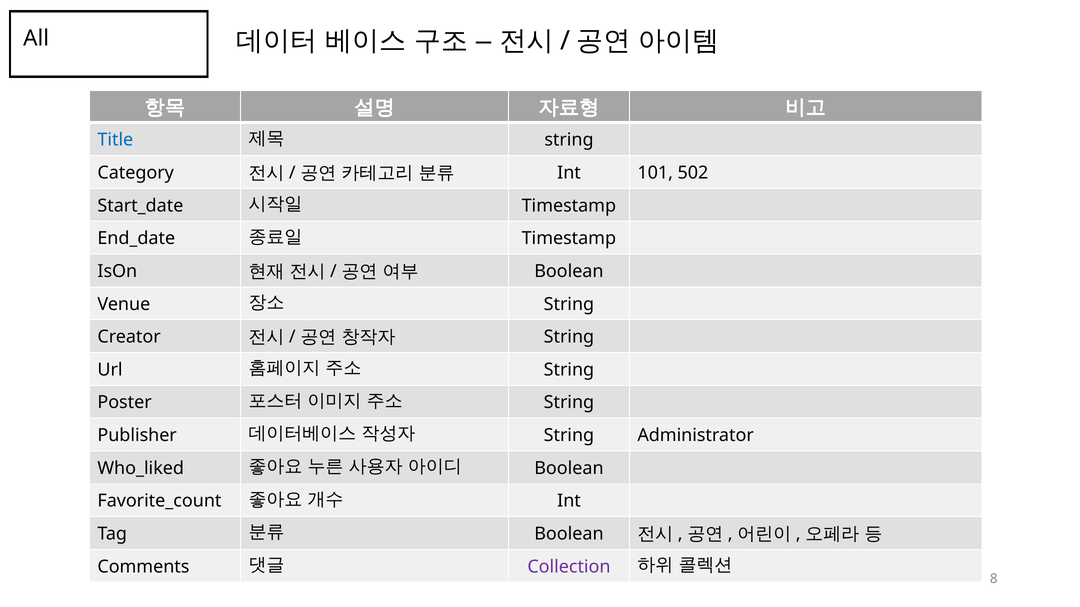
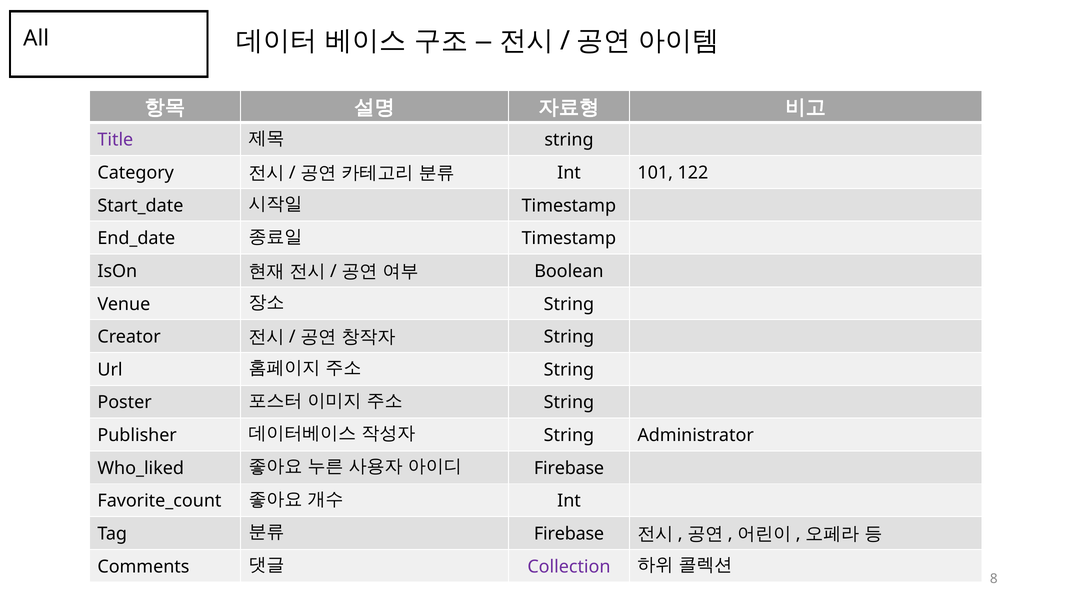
Title colour: blue -> purple (115, 140)
502: 502 -> 122 (693, 173)
Boolean: Boolean -> Firebase (569, 469)
Boolean: Boolean -> Firebase (569, 534)
